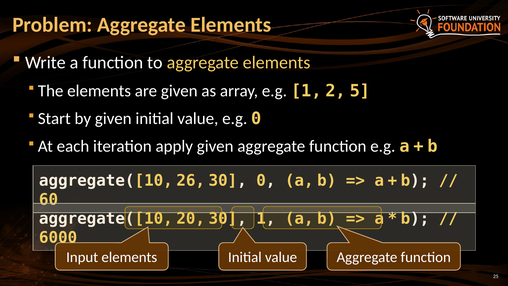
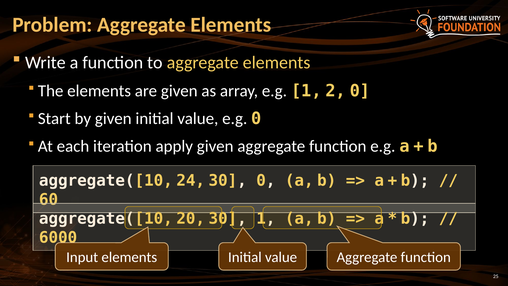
2 5: 5 -> 0 (360, 91)
26: 26 -> 24 (191, 181)
